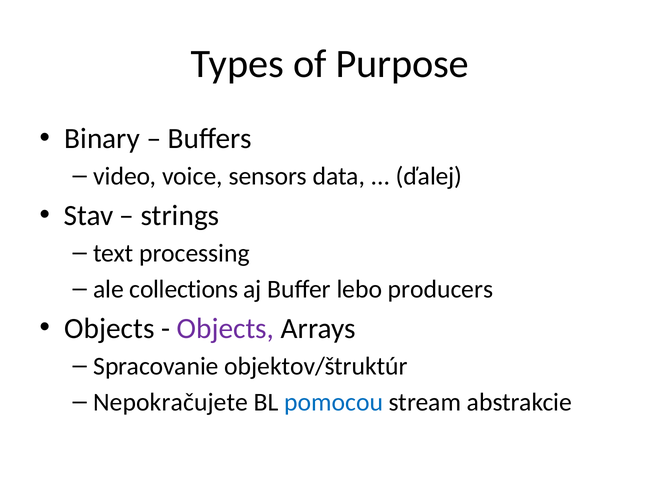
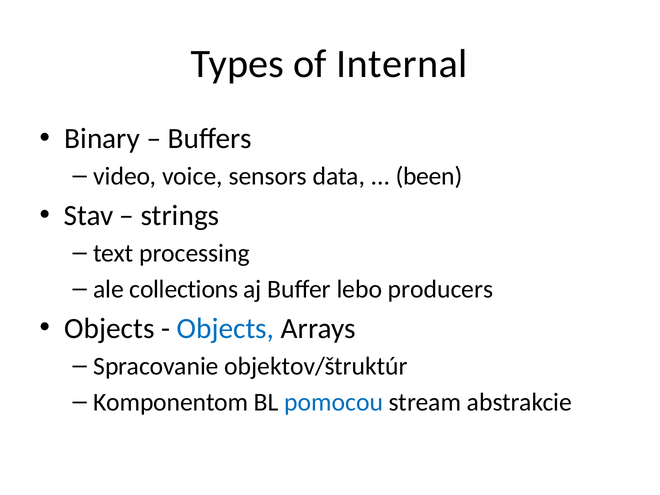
Purpose: Purpose -> Internal (402, 64)
ďalej: ďalej -> been (429, 176)
Objects colour: purple -> blue (225, 328)
Nepokračujete: Nepokračujete -> Komponentom (171, 402)
